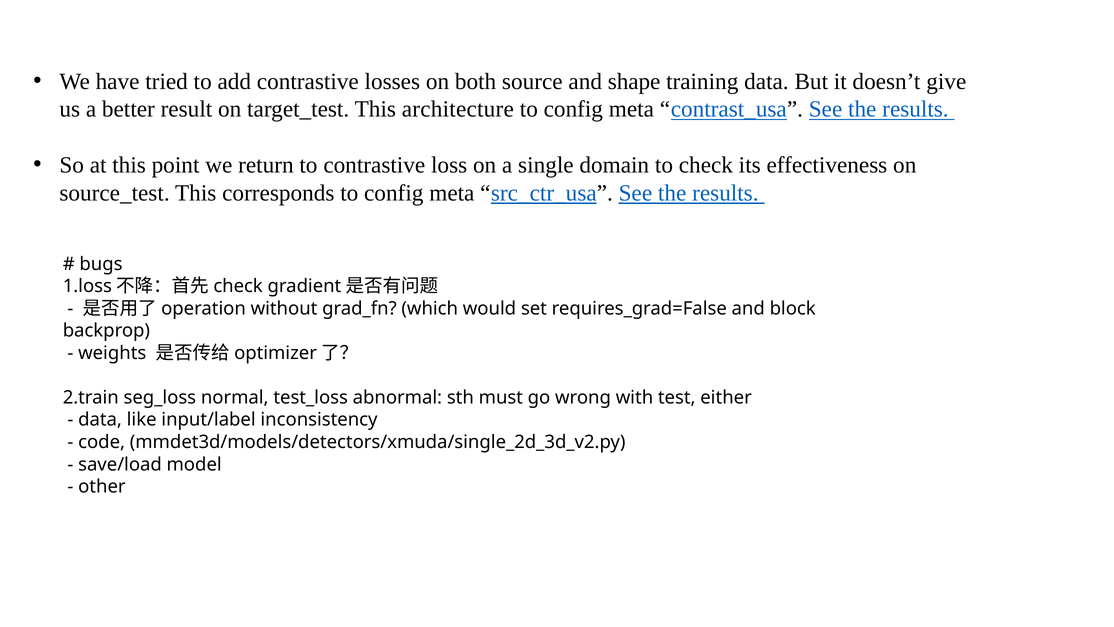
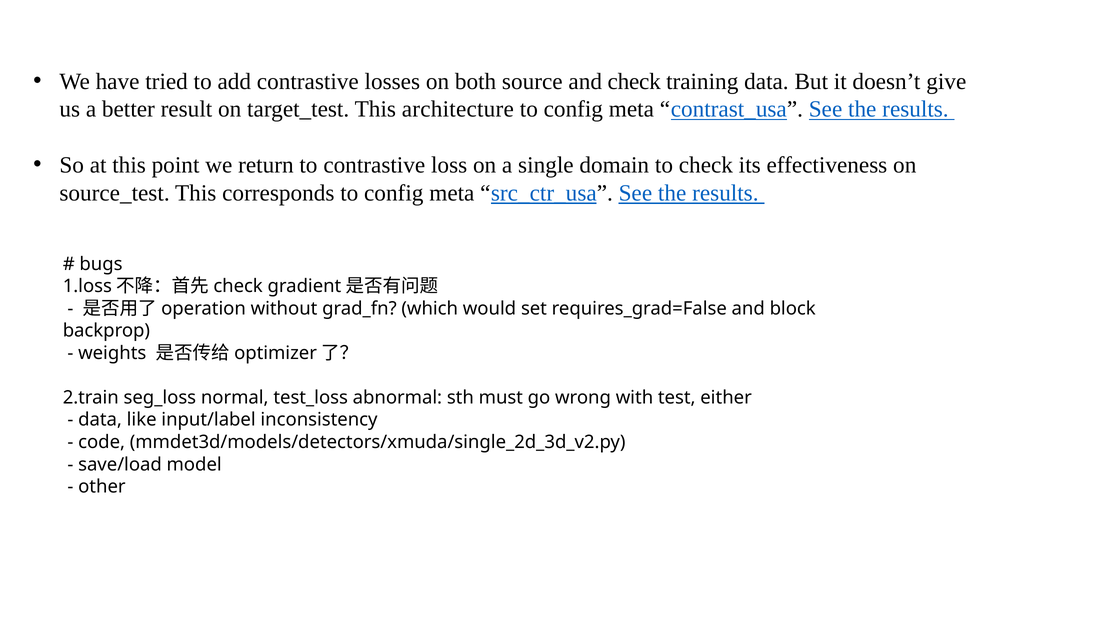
and shape: shape -> check (634, 81)
